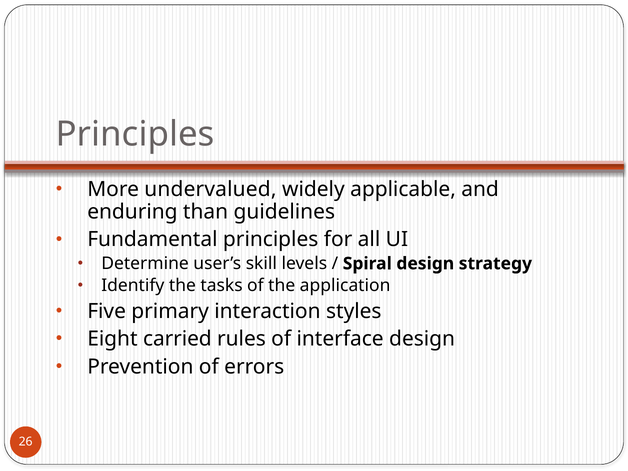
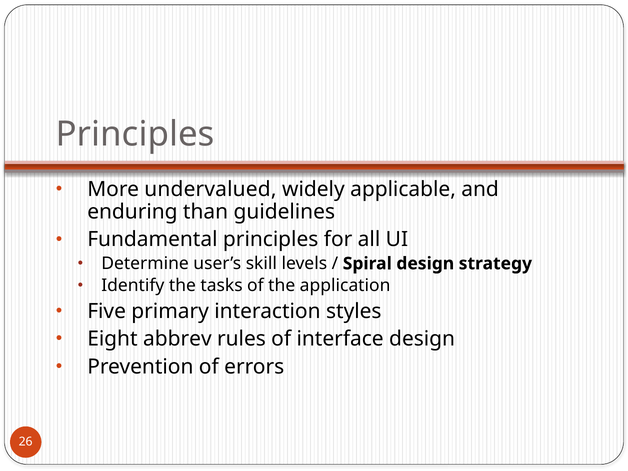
carried: carried -> abbrev (177, 339)
